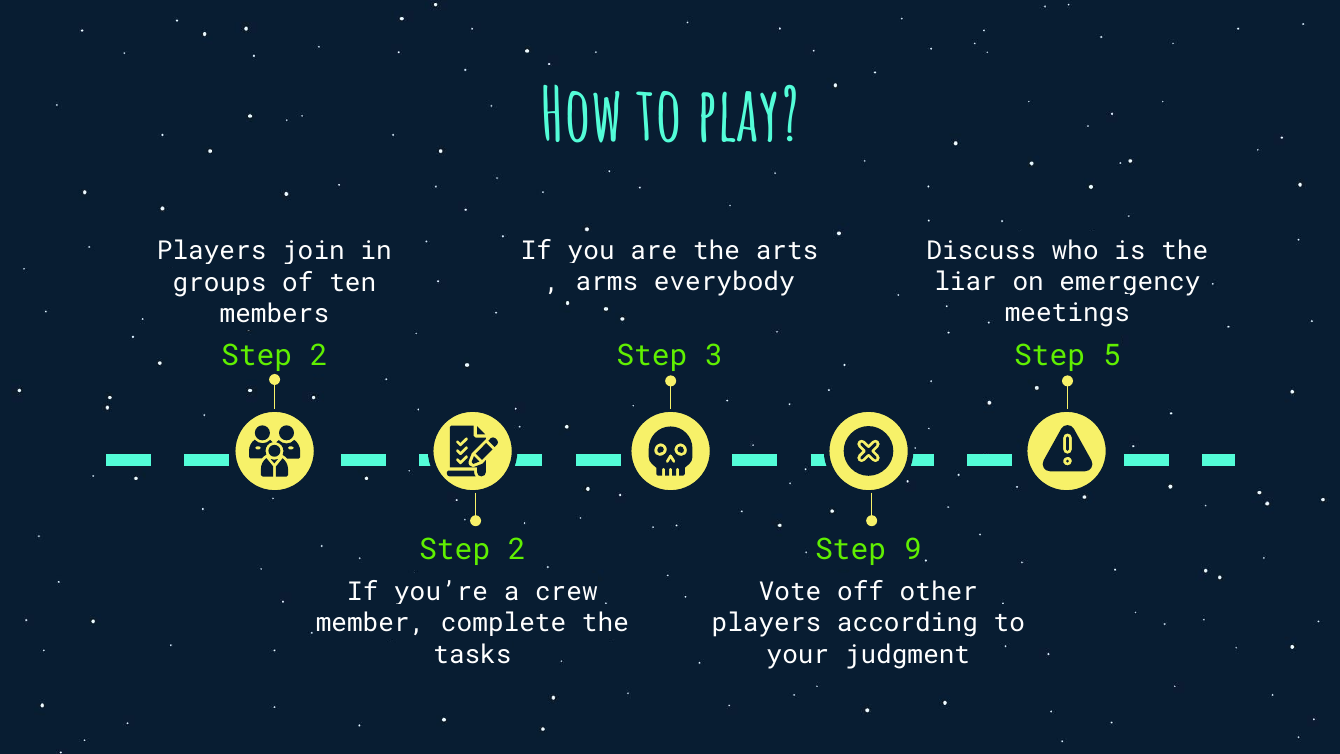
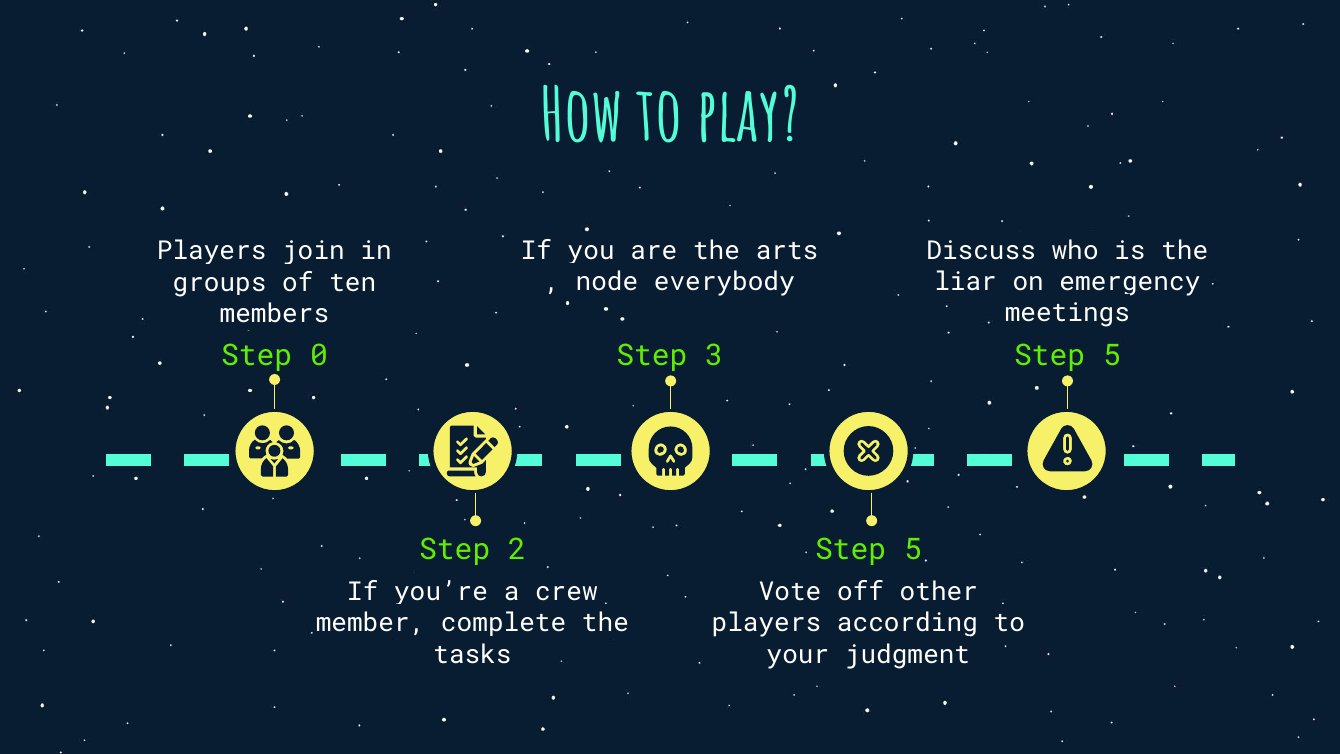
arms: arms -> node (607, 282)
2: 2 -> 0 (319, 356)
9: 9 -> 5 (913, 550)
